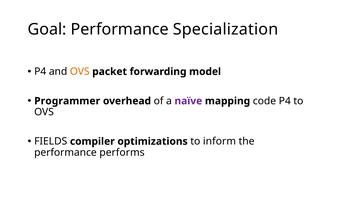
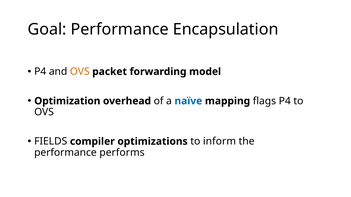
Specialization: Specialization -> Encapsulation (226, 30)
Programmer: Programmer -> Optimization (67, 101)
naïve colour: purple -> blue (188, 101)
code: code -> flags (264, 101)
